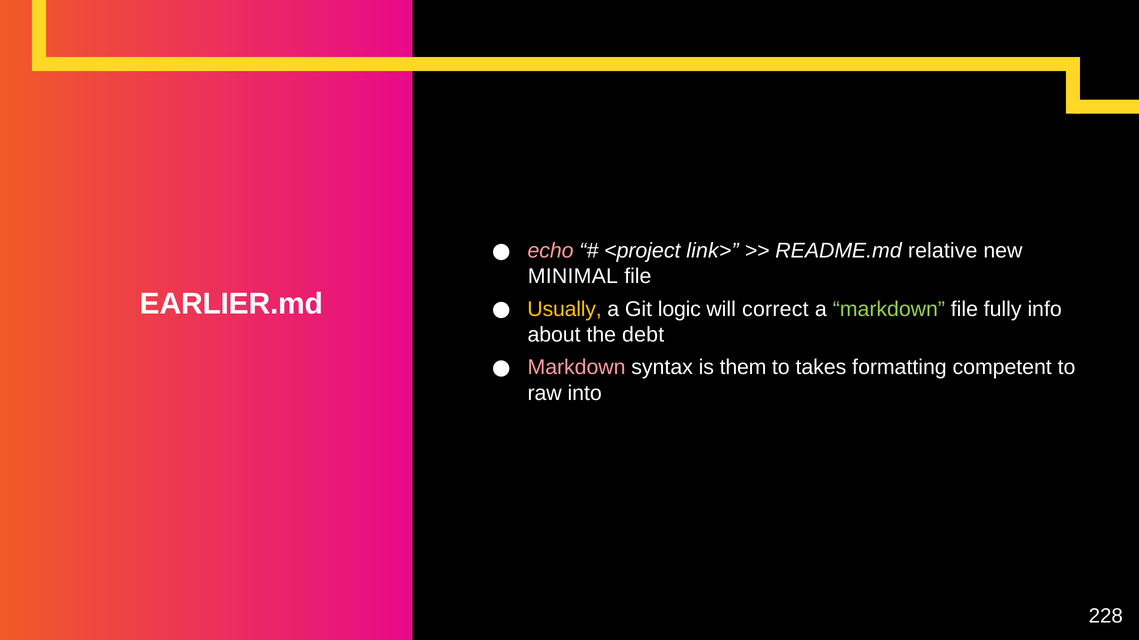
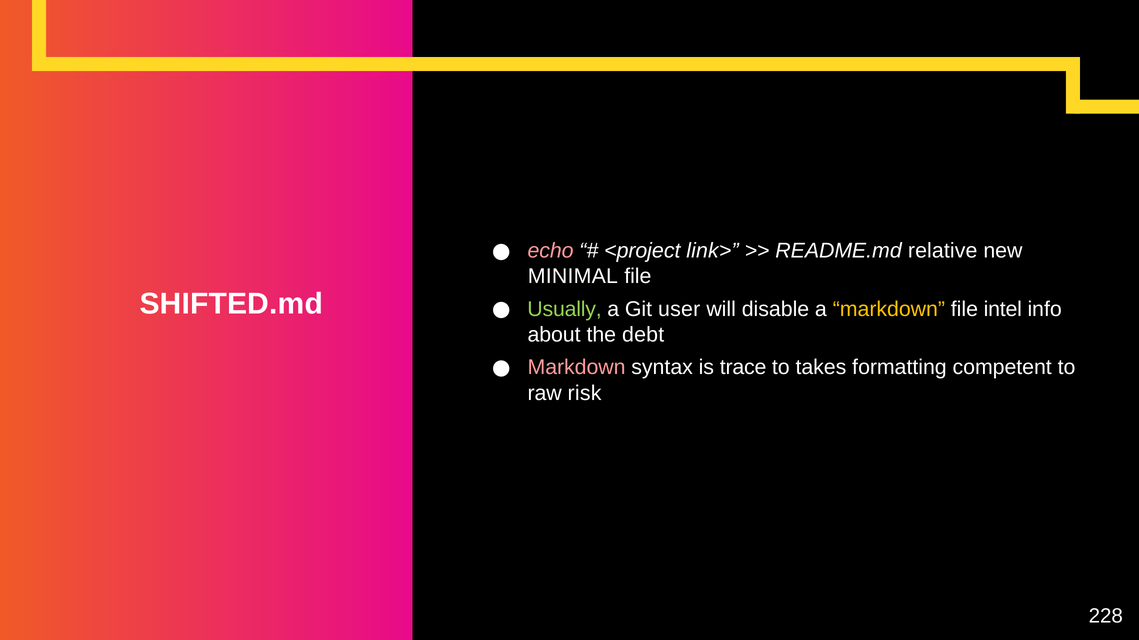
EARLIER.md: EARLIER.md -> SHIFTED.md (231, 304)
Usually colour: yellow -> light green (565, 310)
logic: logic -> user (679, 310)
correct: correct -> disable (775, 310)
markdown colour: light green -> yellow (889, 310)
fully: fully -> intel (1003, 310)
them: them -> trace (743, 368)
into: into -> risk (585, 393)
